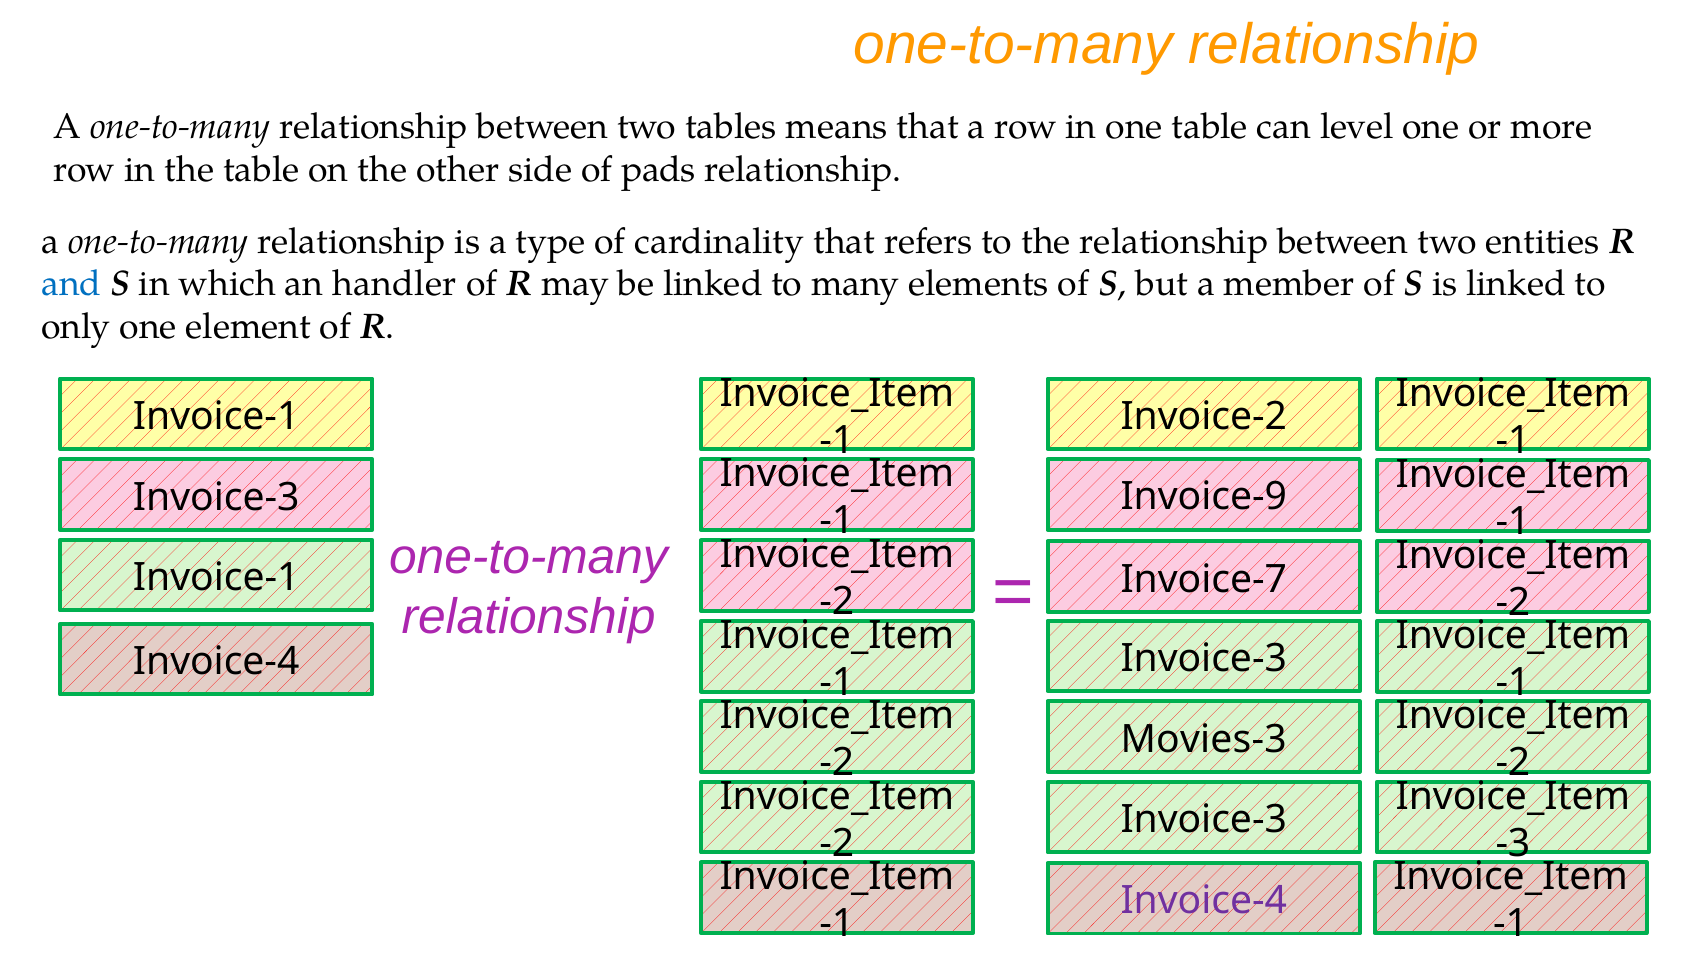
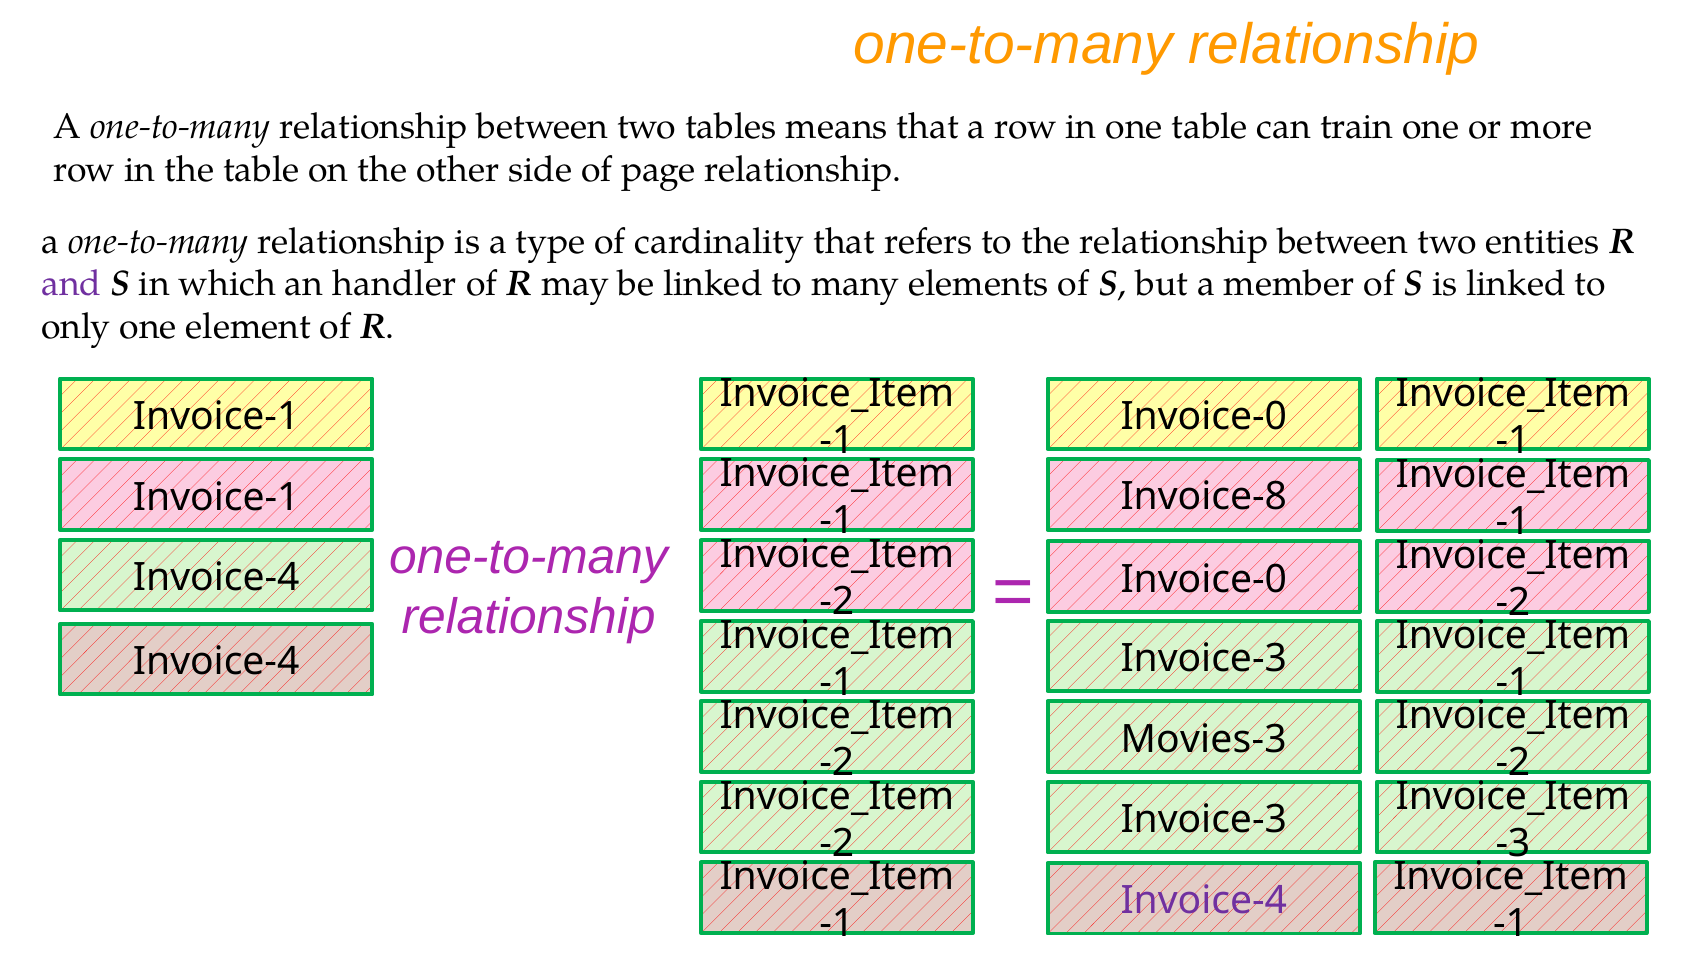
level: level -> train (1357, 127)
pads: pads -> page (658, 170)
and colour: blue -> purple (71, 284)
Invoice-2: Invoice-2 -> Invoice-0 (1204, 416)
Invoice-9: Invoice-9 -> Invoice-8 (1204, 497)
Invoice-3: Invoice-3 -> Invoice-1 (216, 497)
Invoice-1: Invoice-1 -> Invoice-4 (216, 578)
Invoice-7: Invoice-7 -> Invoice-0 (1204, 579)
